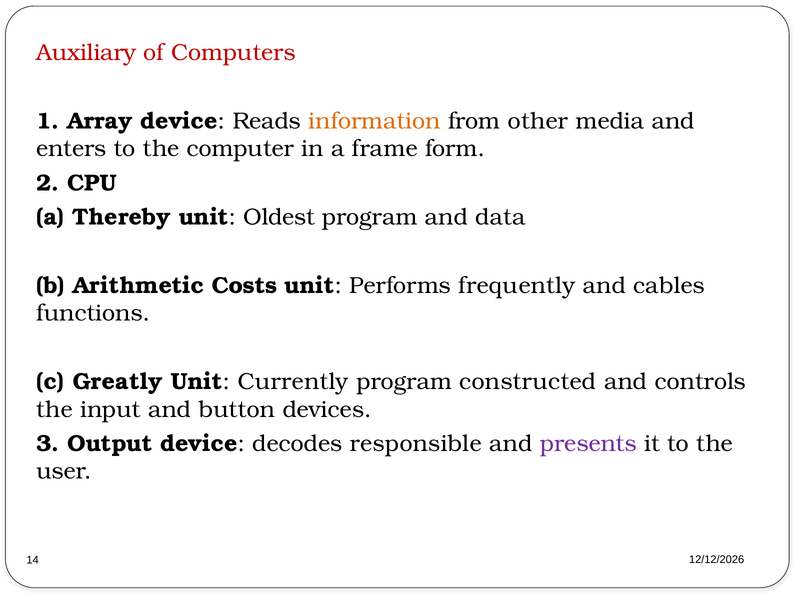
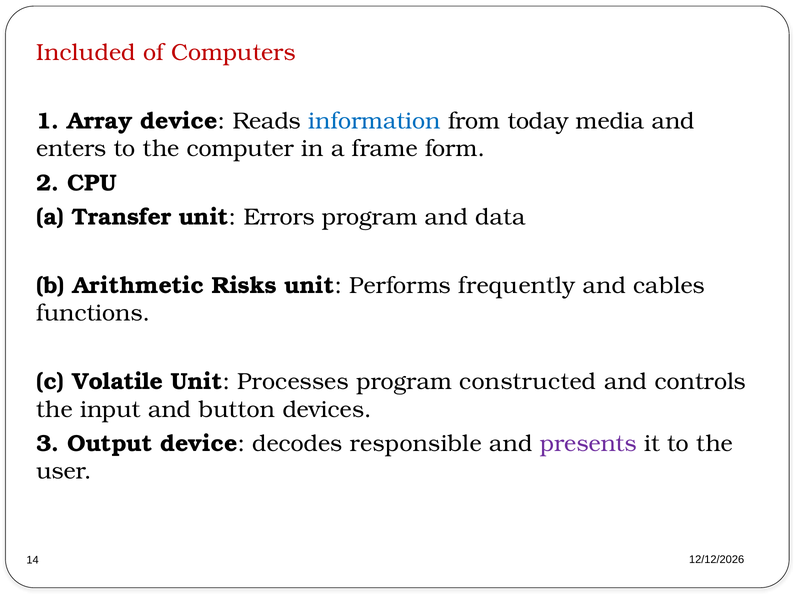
Auxiliary: Auxiliary -> Included (86, 53)
information colour: orange -> blue (375, 121)
other: other -> today (538, 121)
Thereby: Thereby -> Transfer (122, 217)
Oldest: Oldest -> Errors (279, 217)
Costs: Costs -> Risks (244, 286)
Greatly: Greatly -> Volatile (118, 382)
Currently: Currently -> Processes (293, 382)
